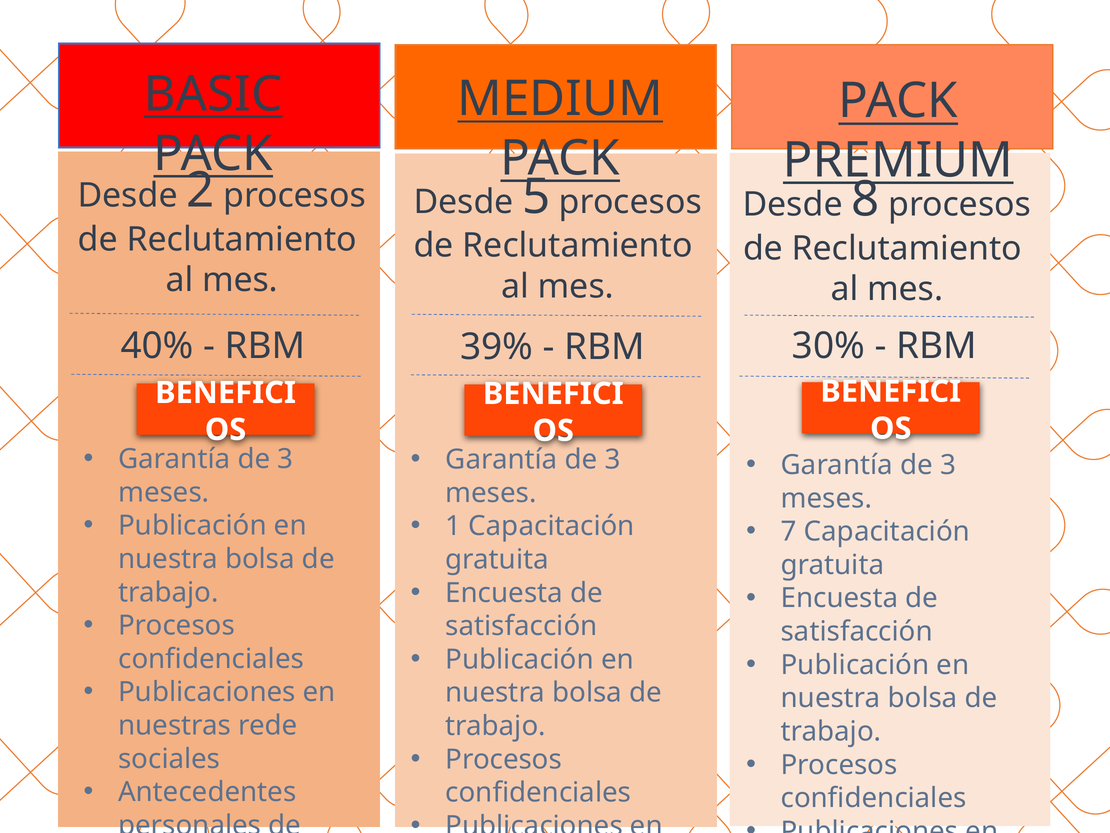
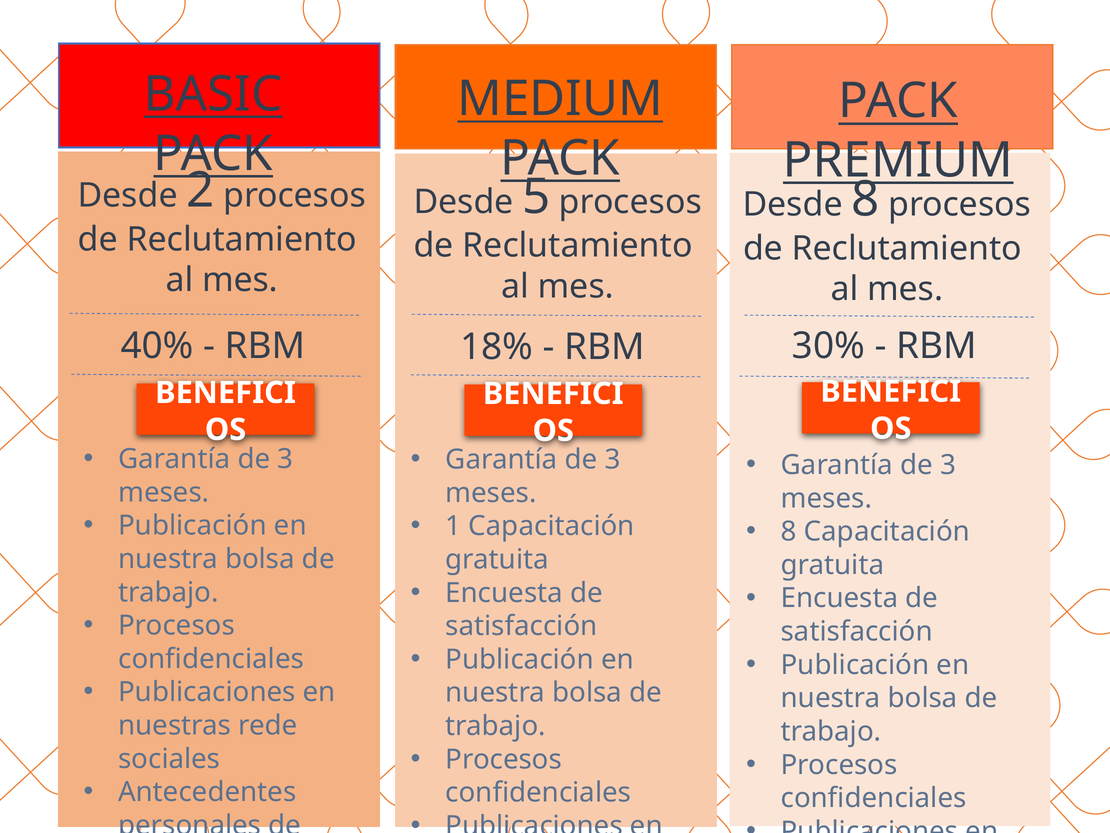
39%: 39% -> 18% (497, 347)
7: 7 -> 8 (789, 531)
